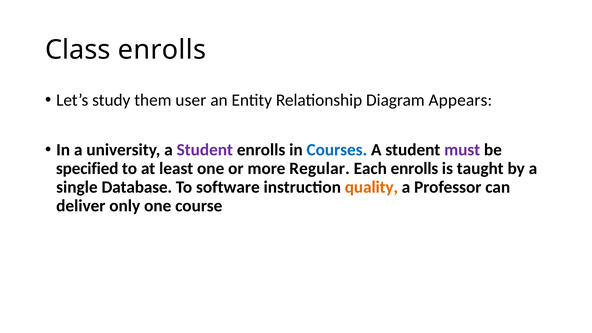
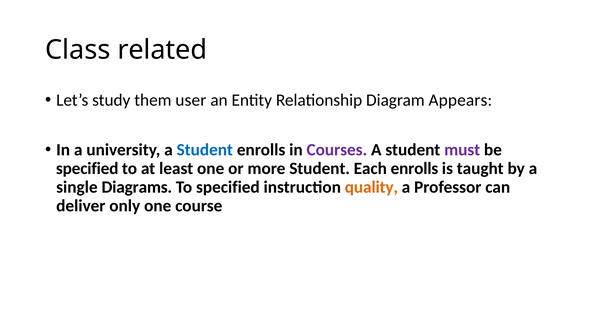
Class enrolls: enrolls -> related (162, 50)
Student colour: purple -> blue (205, 150)
Courses colour: blue -> purple (337, 150)
more Regular: Regular -> Student (320, 168)
Database: Database -> Diagrams (137, 187)
To software: software -> specified (228, 187)
